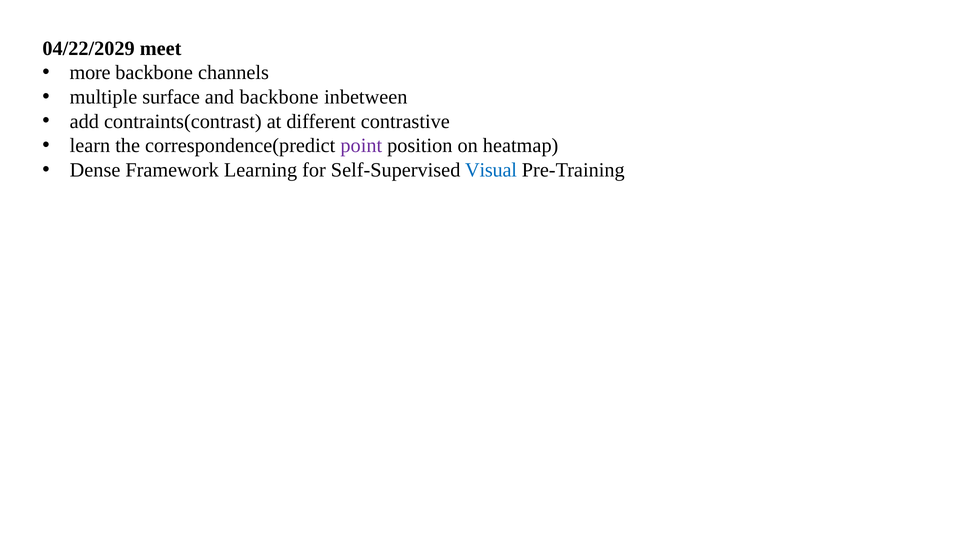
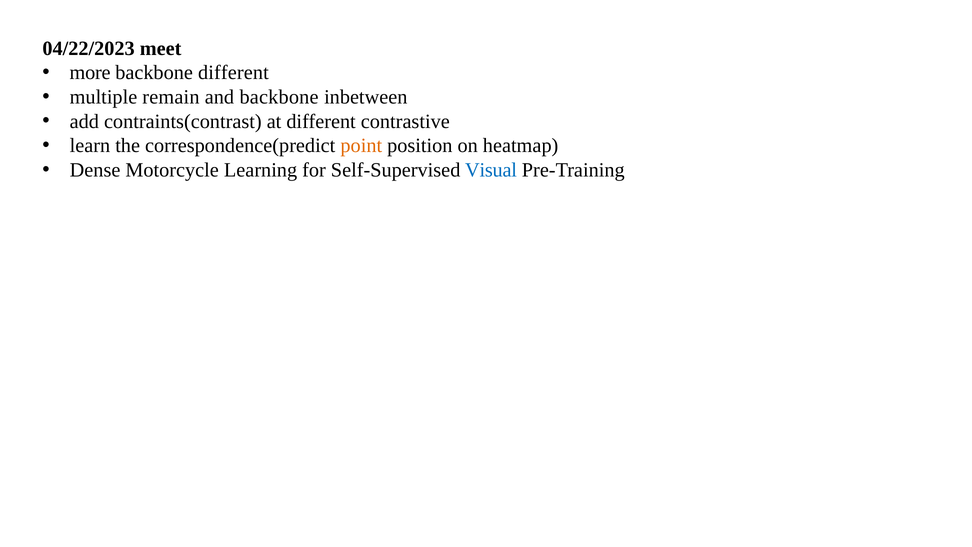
04/22/2029: 04/22/2029 -> 04/22/2023 (89, 48)
backbone channels: channels -> different (233, 73)
surface: surface -> remain (171, 97)
point colour: purple -> orange (361, 146)
Framework: Framework -> Motorcycle (172, 170)
